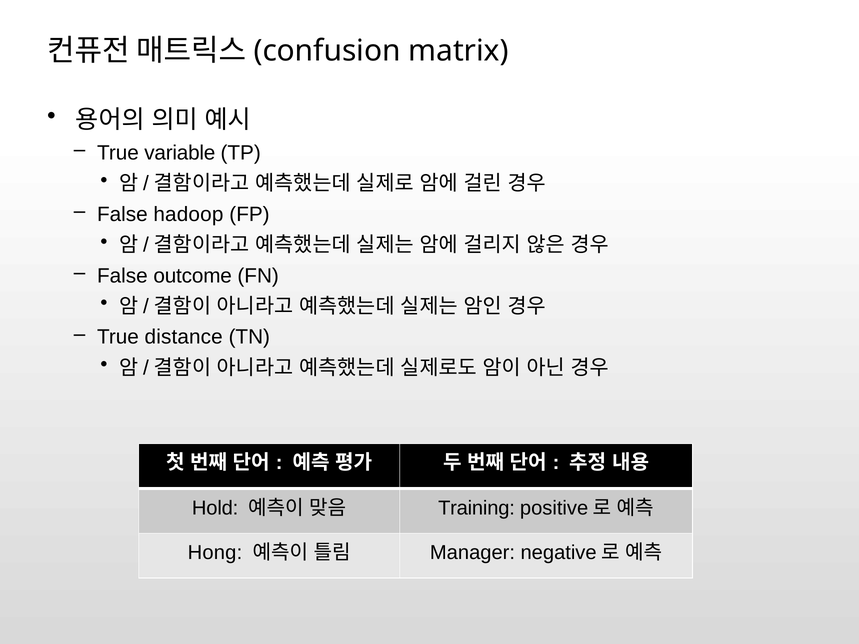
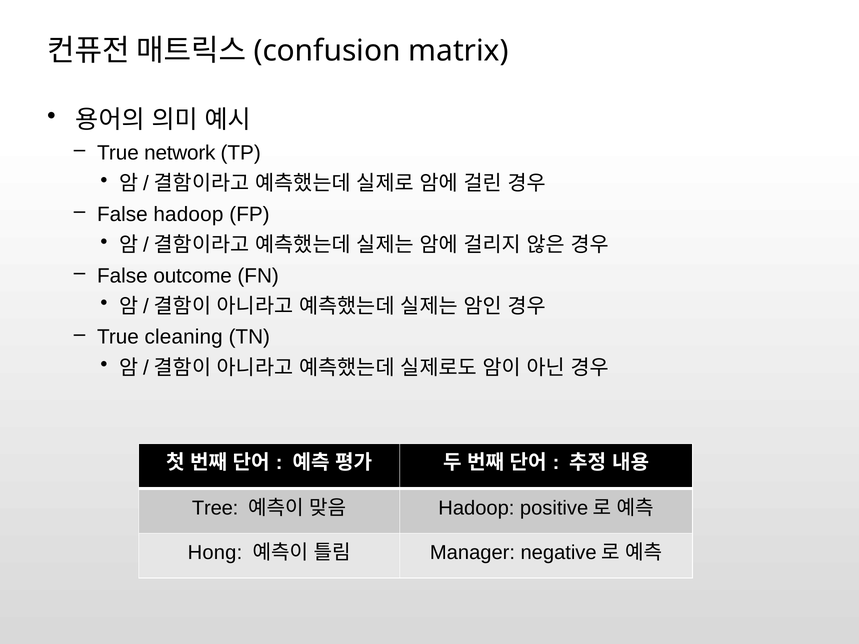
variable: variable -> network (180, 153)
distance: distance -> cleaning (184, 337)
Hold: Hold -> Tree (215, 508)
Training: Training -> Hadoop (476, 508)
